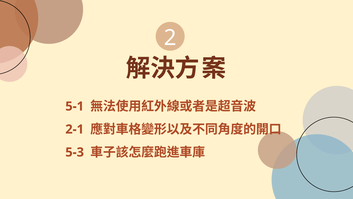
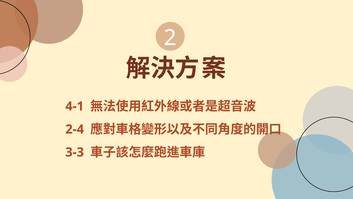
5-1: 5-1 -> 4-1 (75, 106)
2-1: 2-1 -> 2-4 (75, 129)
5-3: 5-3 -> 3-3 (75, 152)
